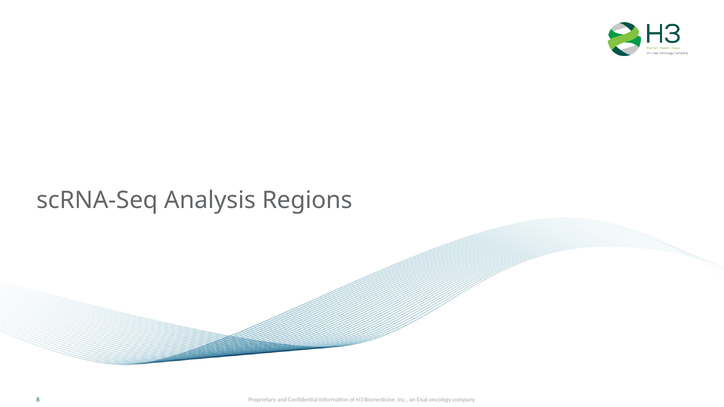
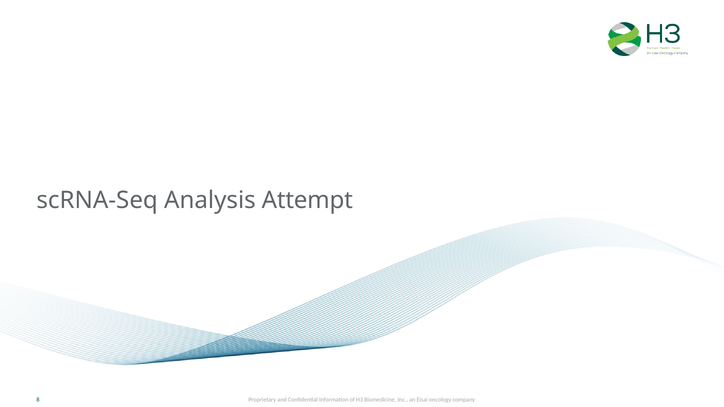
Regions: Regions -> Attempt (307, 200)
